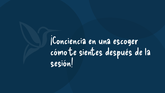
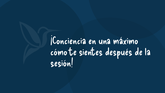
escoger: escoger -> máximo (126, 41)
